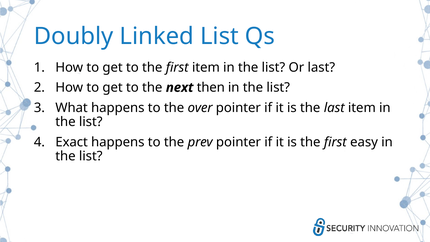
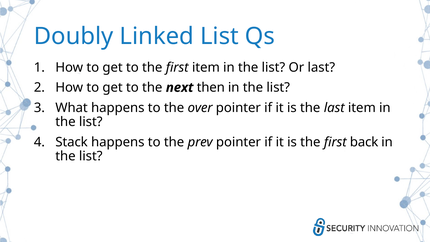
Exact: Exact -> Stack (72, 142)
easy: easy -> back (364, 142)
